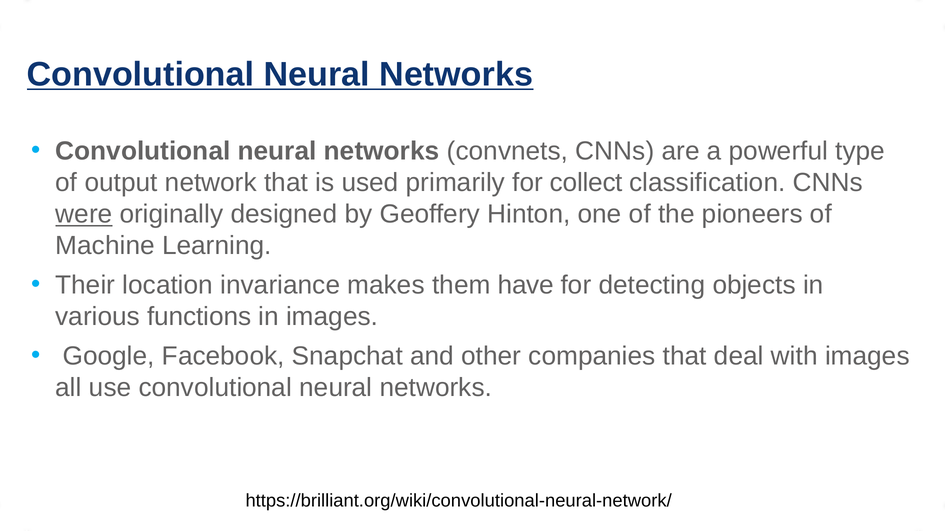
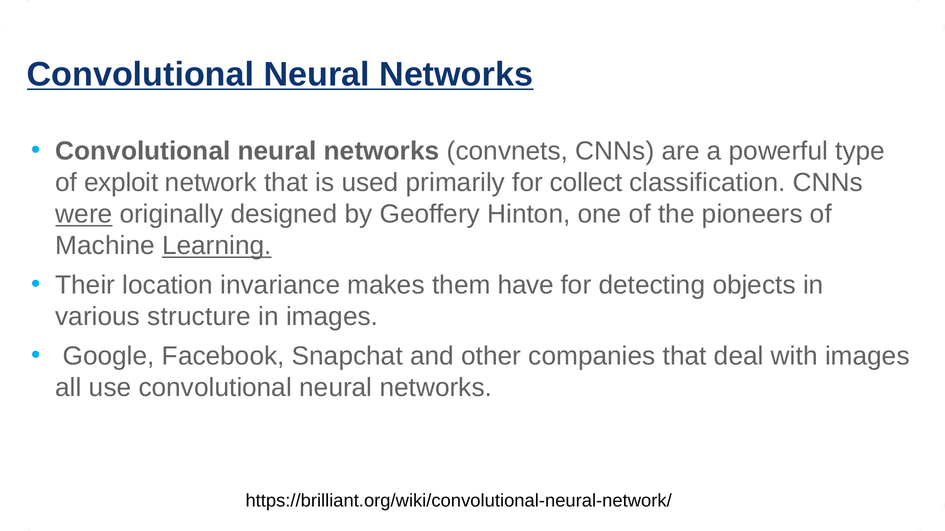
output: output -> exploit (121, 183)
Learning underline: none -> present (217, 246)
functions: functions -> structure (199, 317)
